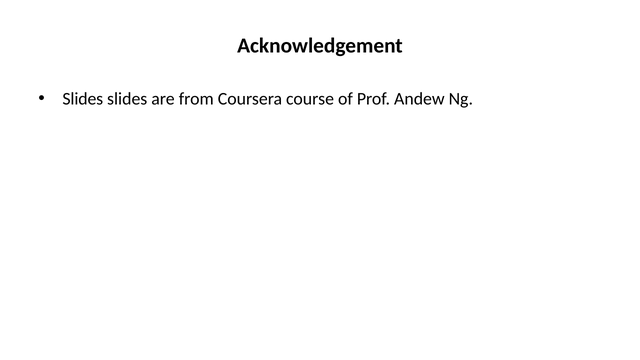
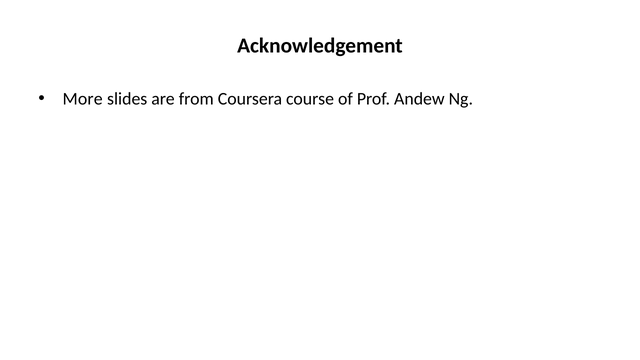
Slides: Slides -> More (83, 99)
